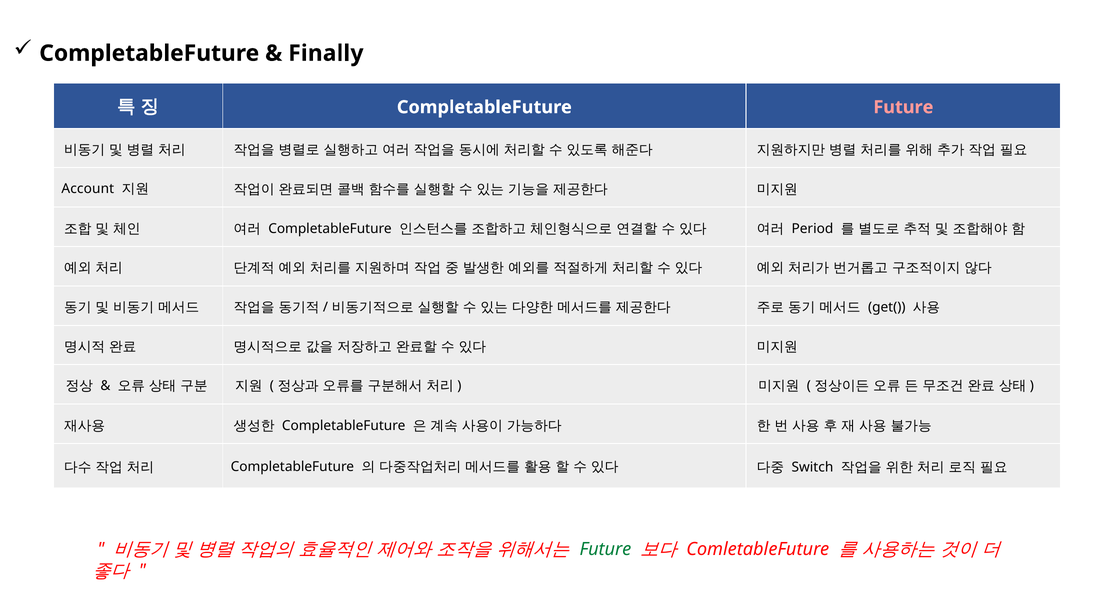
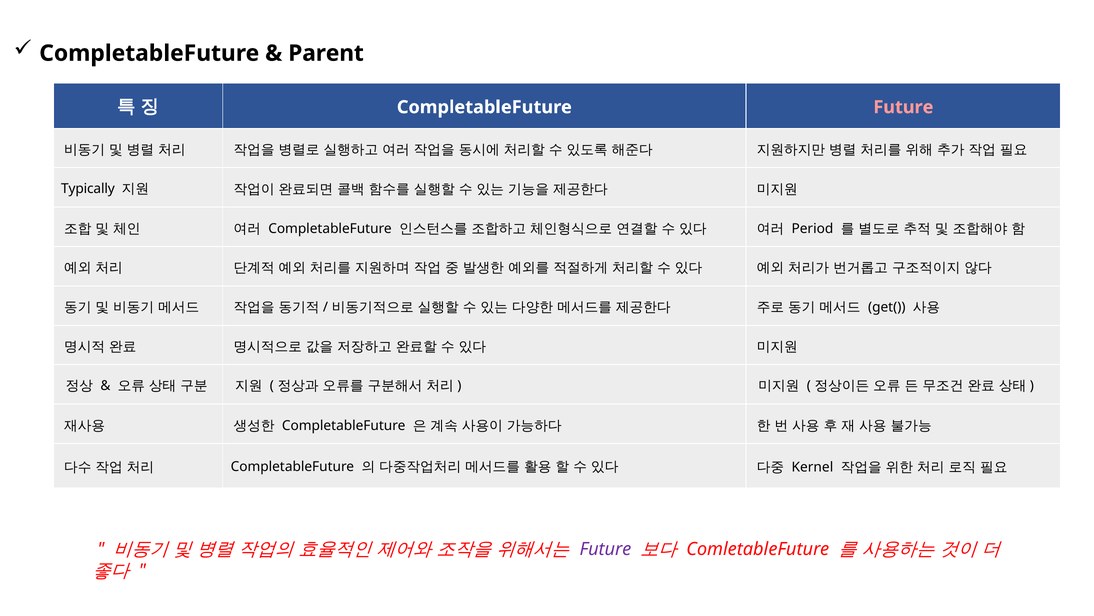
Finally: Finally -> Parent (326, 53)
Account: Account -> Typically (88, 188)
Switch: Switch -> Kernel (812, 467)
Future colour: green -> purple (605, 548)
